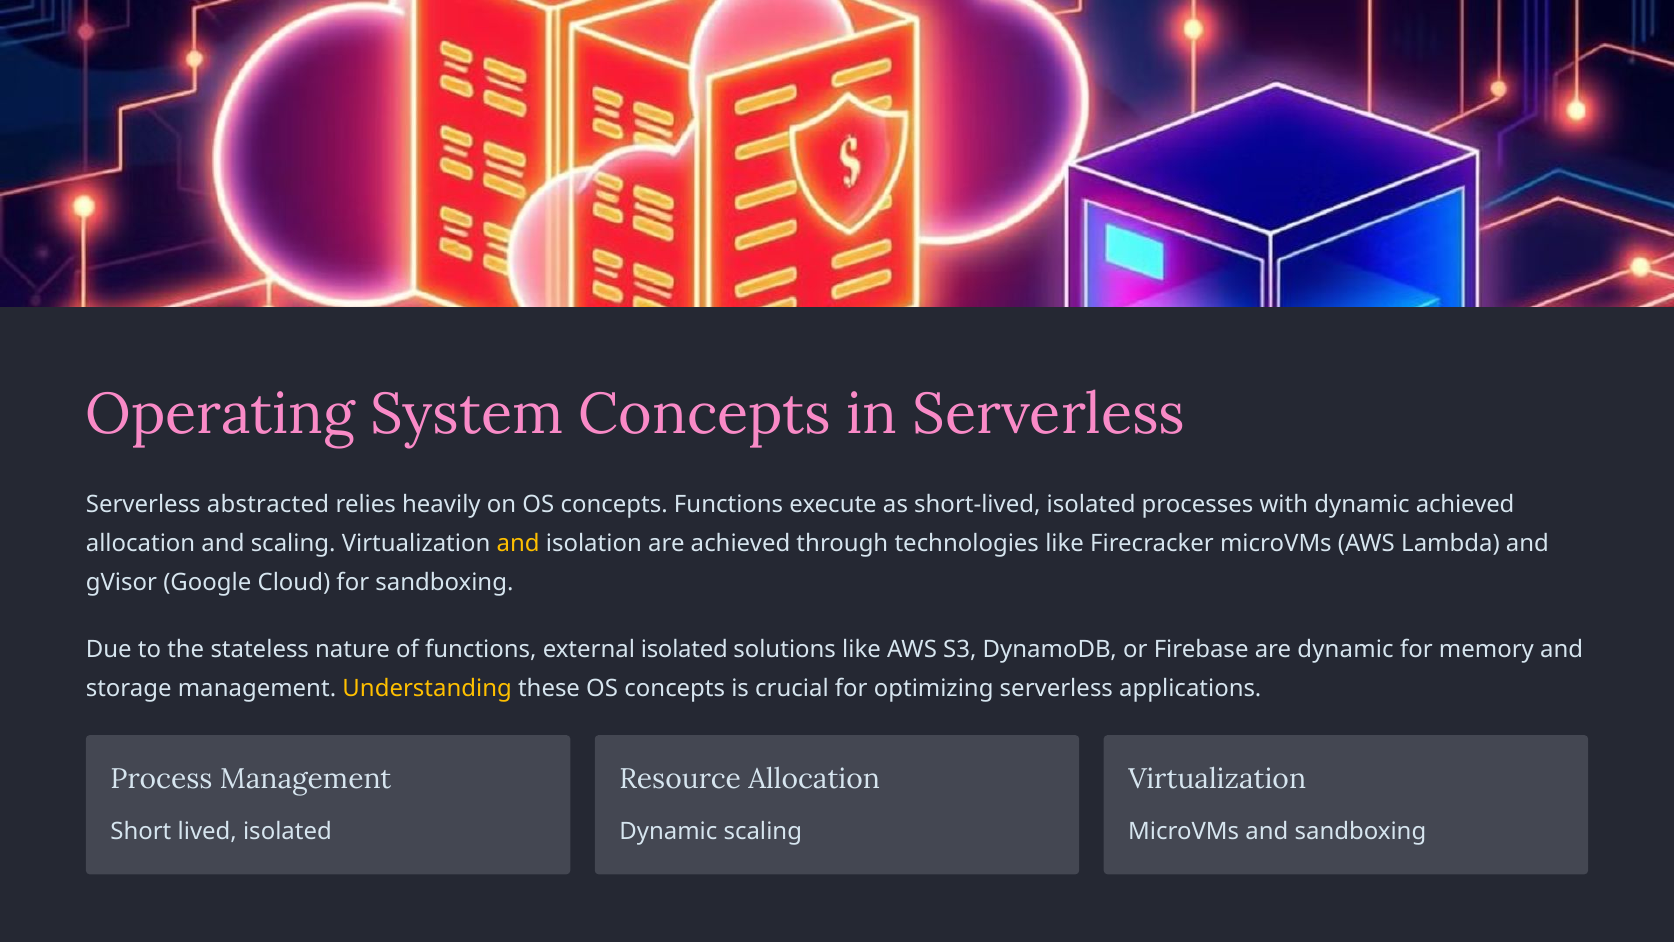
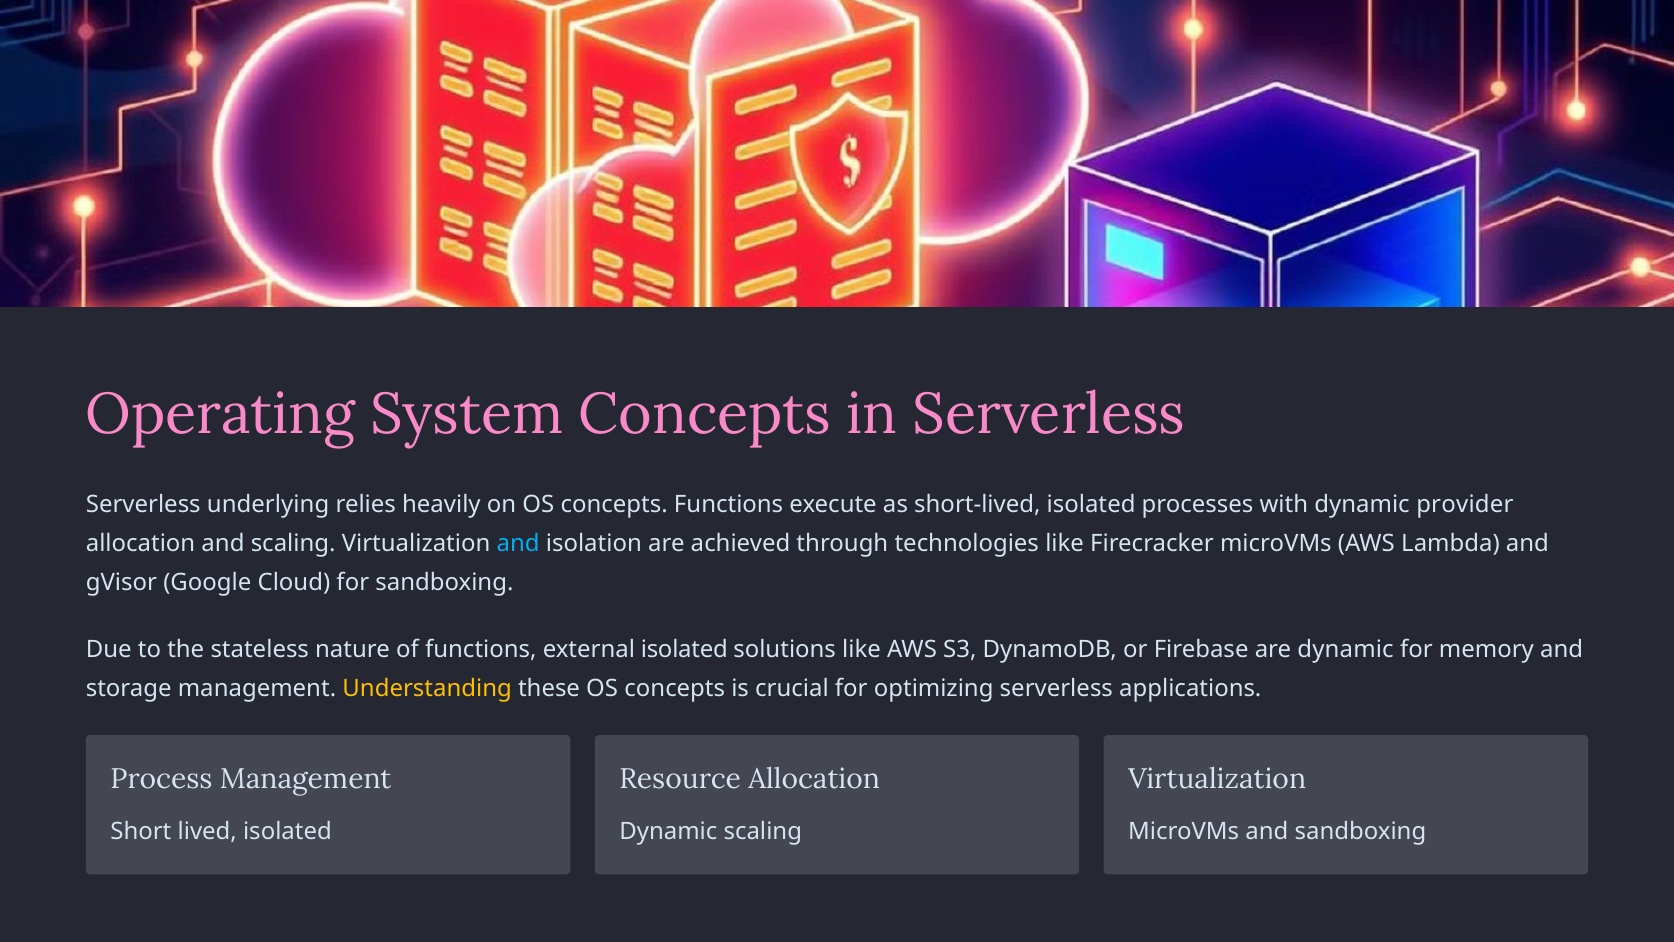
abstracted: abstracted -> underlying (268, 504)
dynamic achieved: achieved -> provider (1465, 504)
and colour: yellow -> light blue (518, 543)
